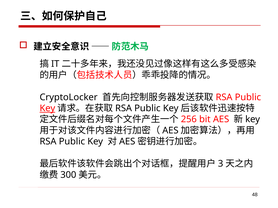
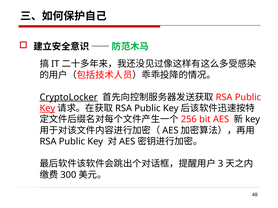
CryptoLocker underline: none -> present (69, 97)
